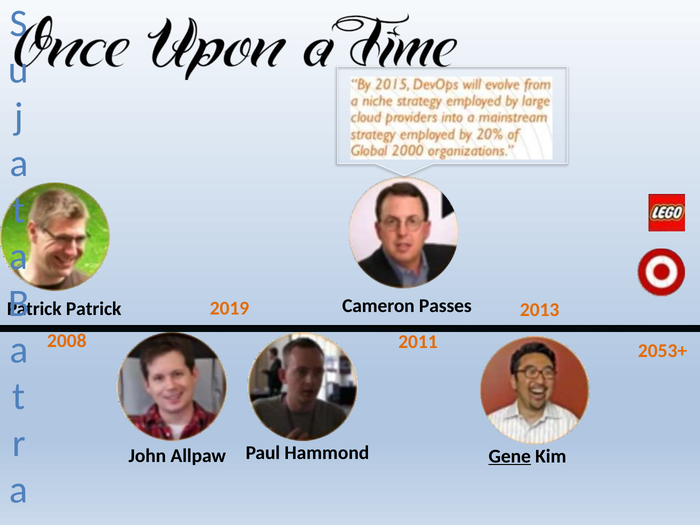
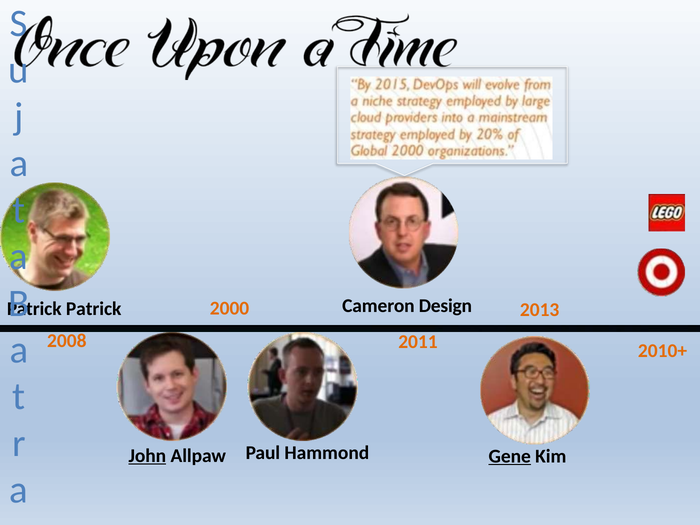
Passes: Passes -> Design (445, 306)
2019: 2019 -> 2000 (230, 308)
2053+: 2053+ -> 2010+ (663, 351)
John underline: none -> present (147, 456)
